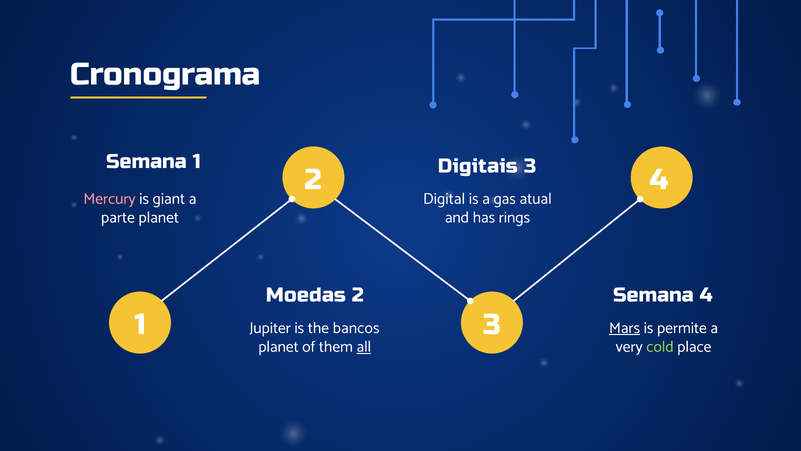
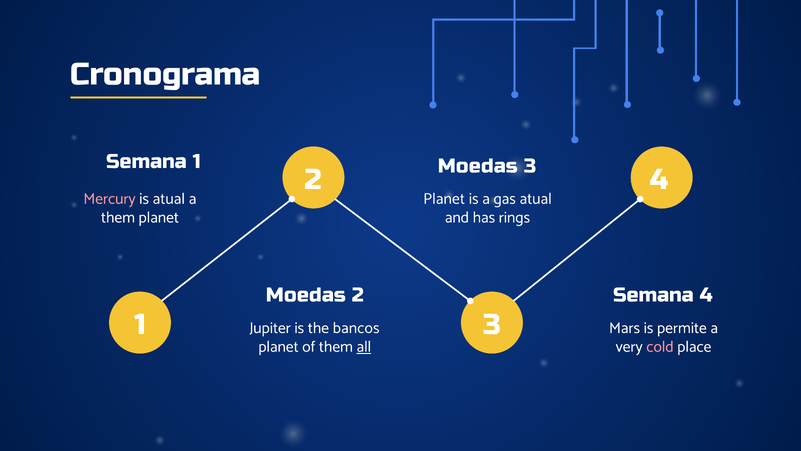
Digitais: Digitais -> Moedas (478, 166)
is giant: giant -> atual (169, 198)
Digital: Digital -> Planet (444, 198)
parte: parte -> them (118, 217)
Mars underline: present -> none (625, 328)
cold colour: light green -> pink (660, 346)
